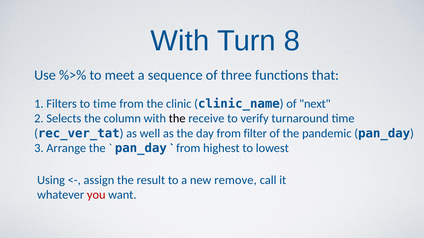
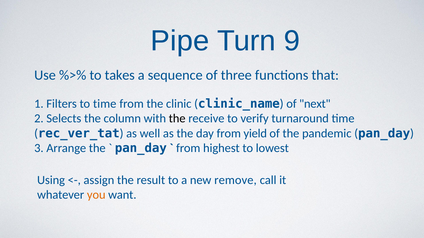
With: With -> Pipe (180, 41)
8: 8 -> 9 (292, 41)
meet: meet -> takes (120, 75)
filter: filter -> yield (255, 134)
you colour: red -> orange (96, 195)
